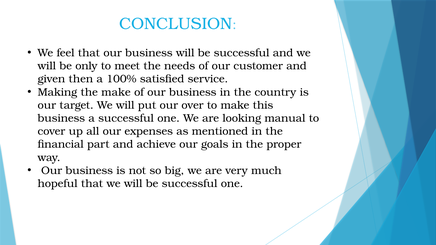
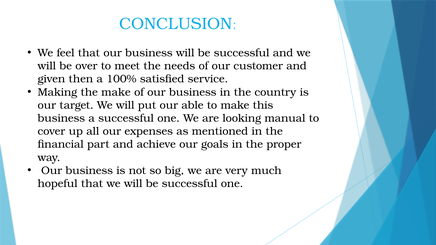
only: only -> over (86, 66)
over: over -> able (192, 105)
